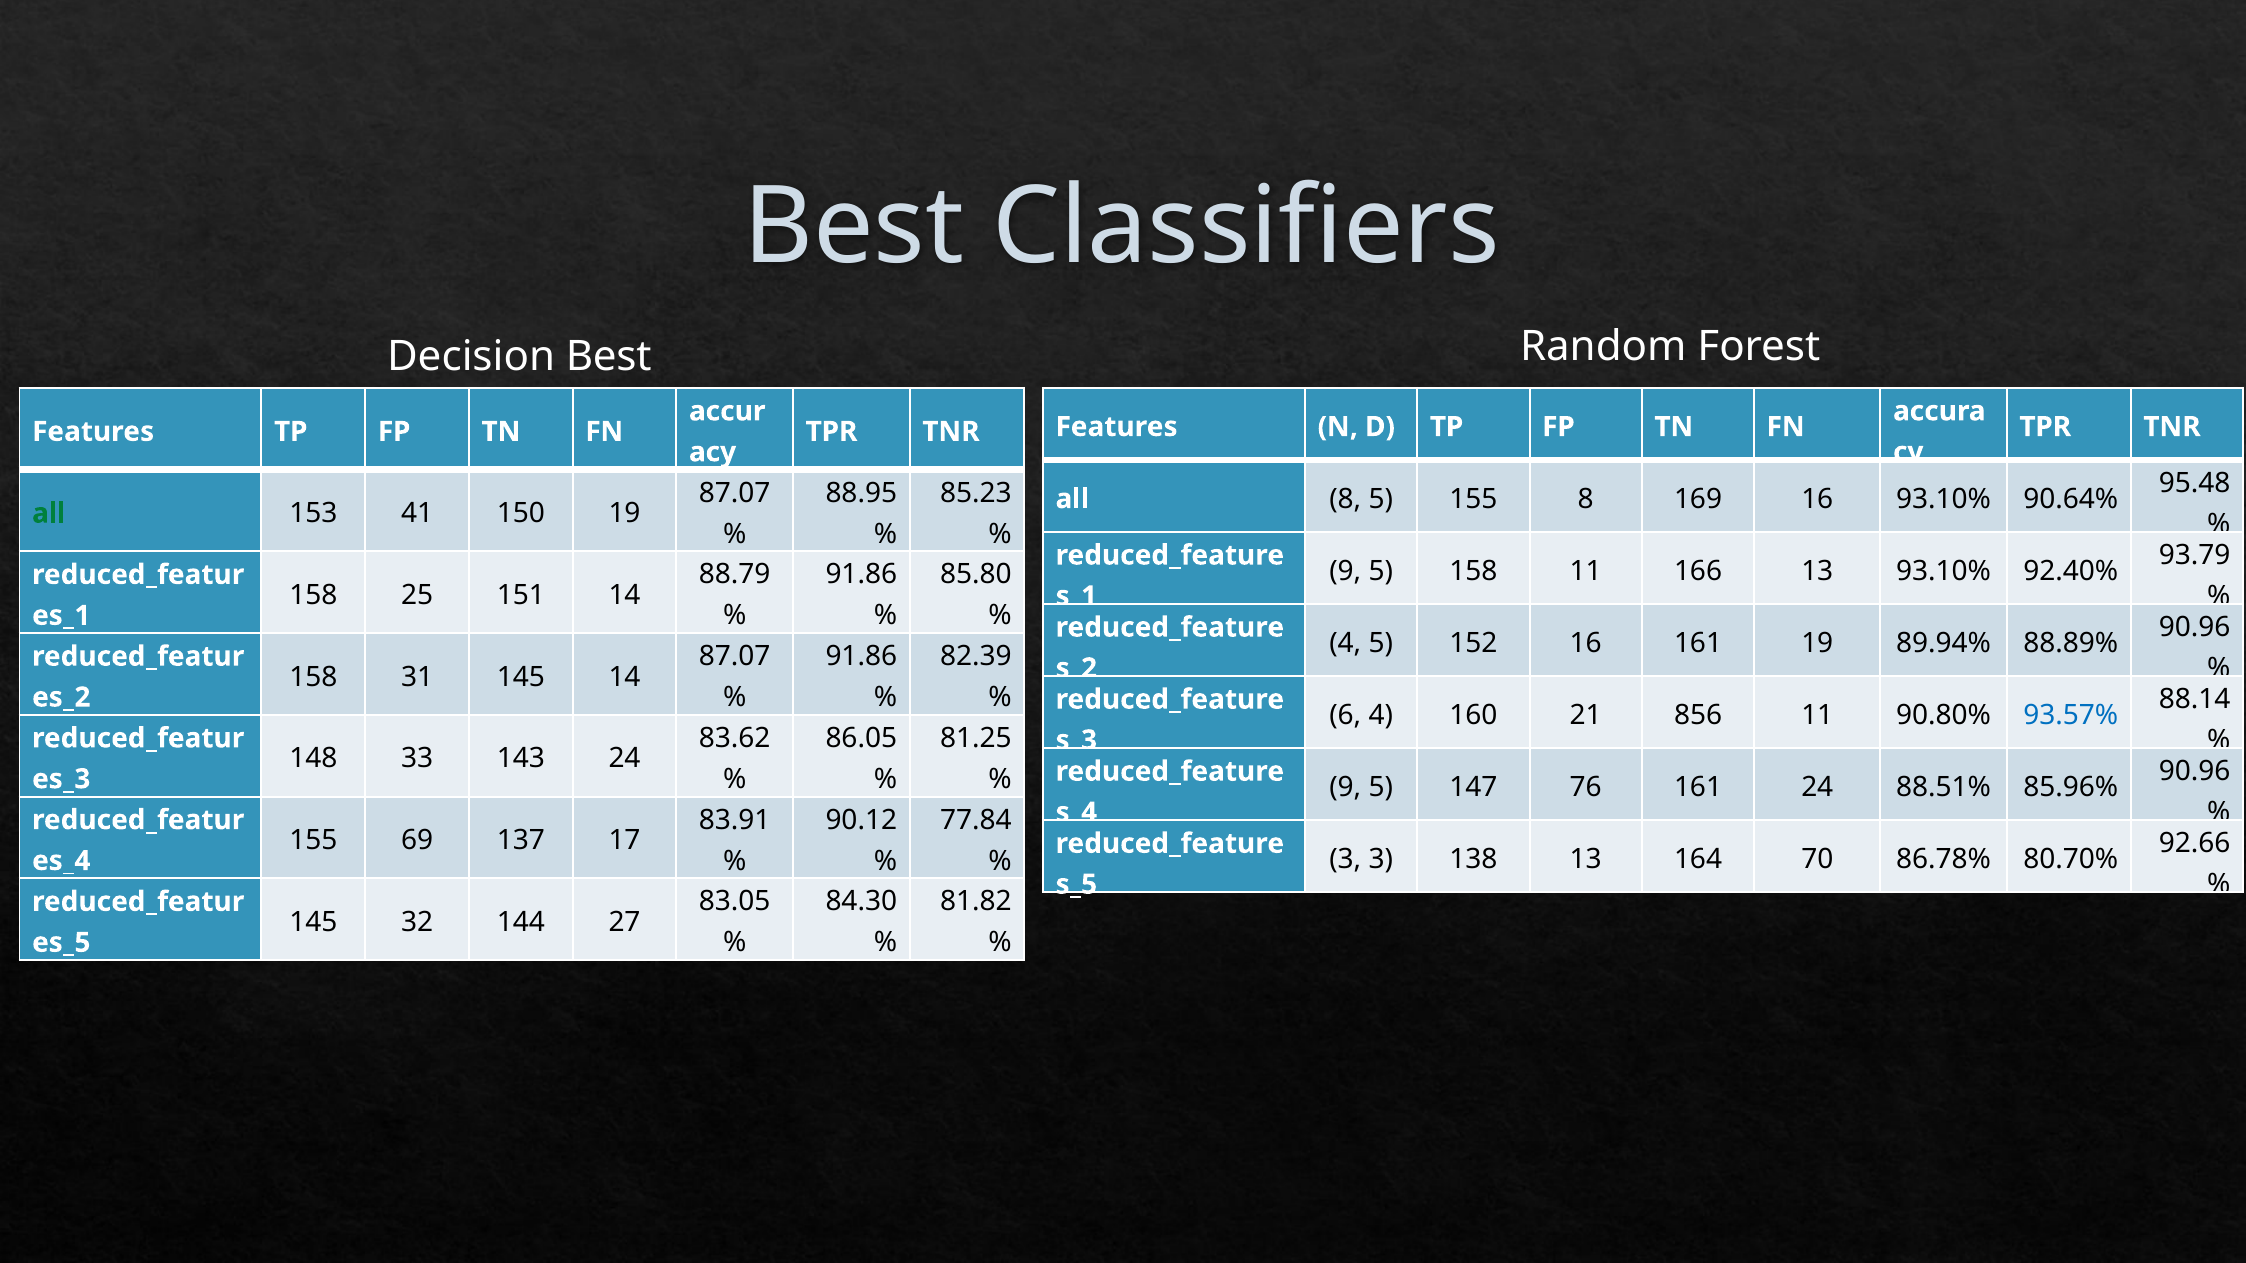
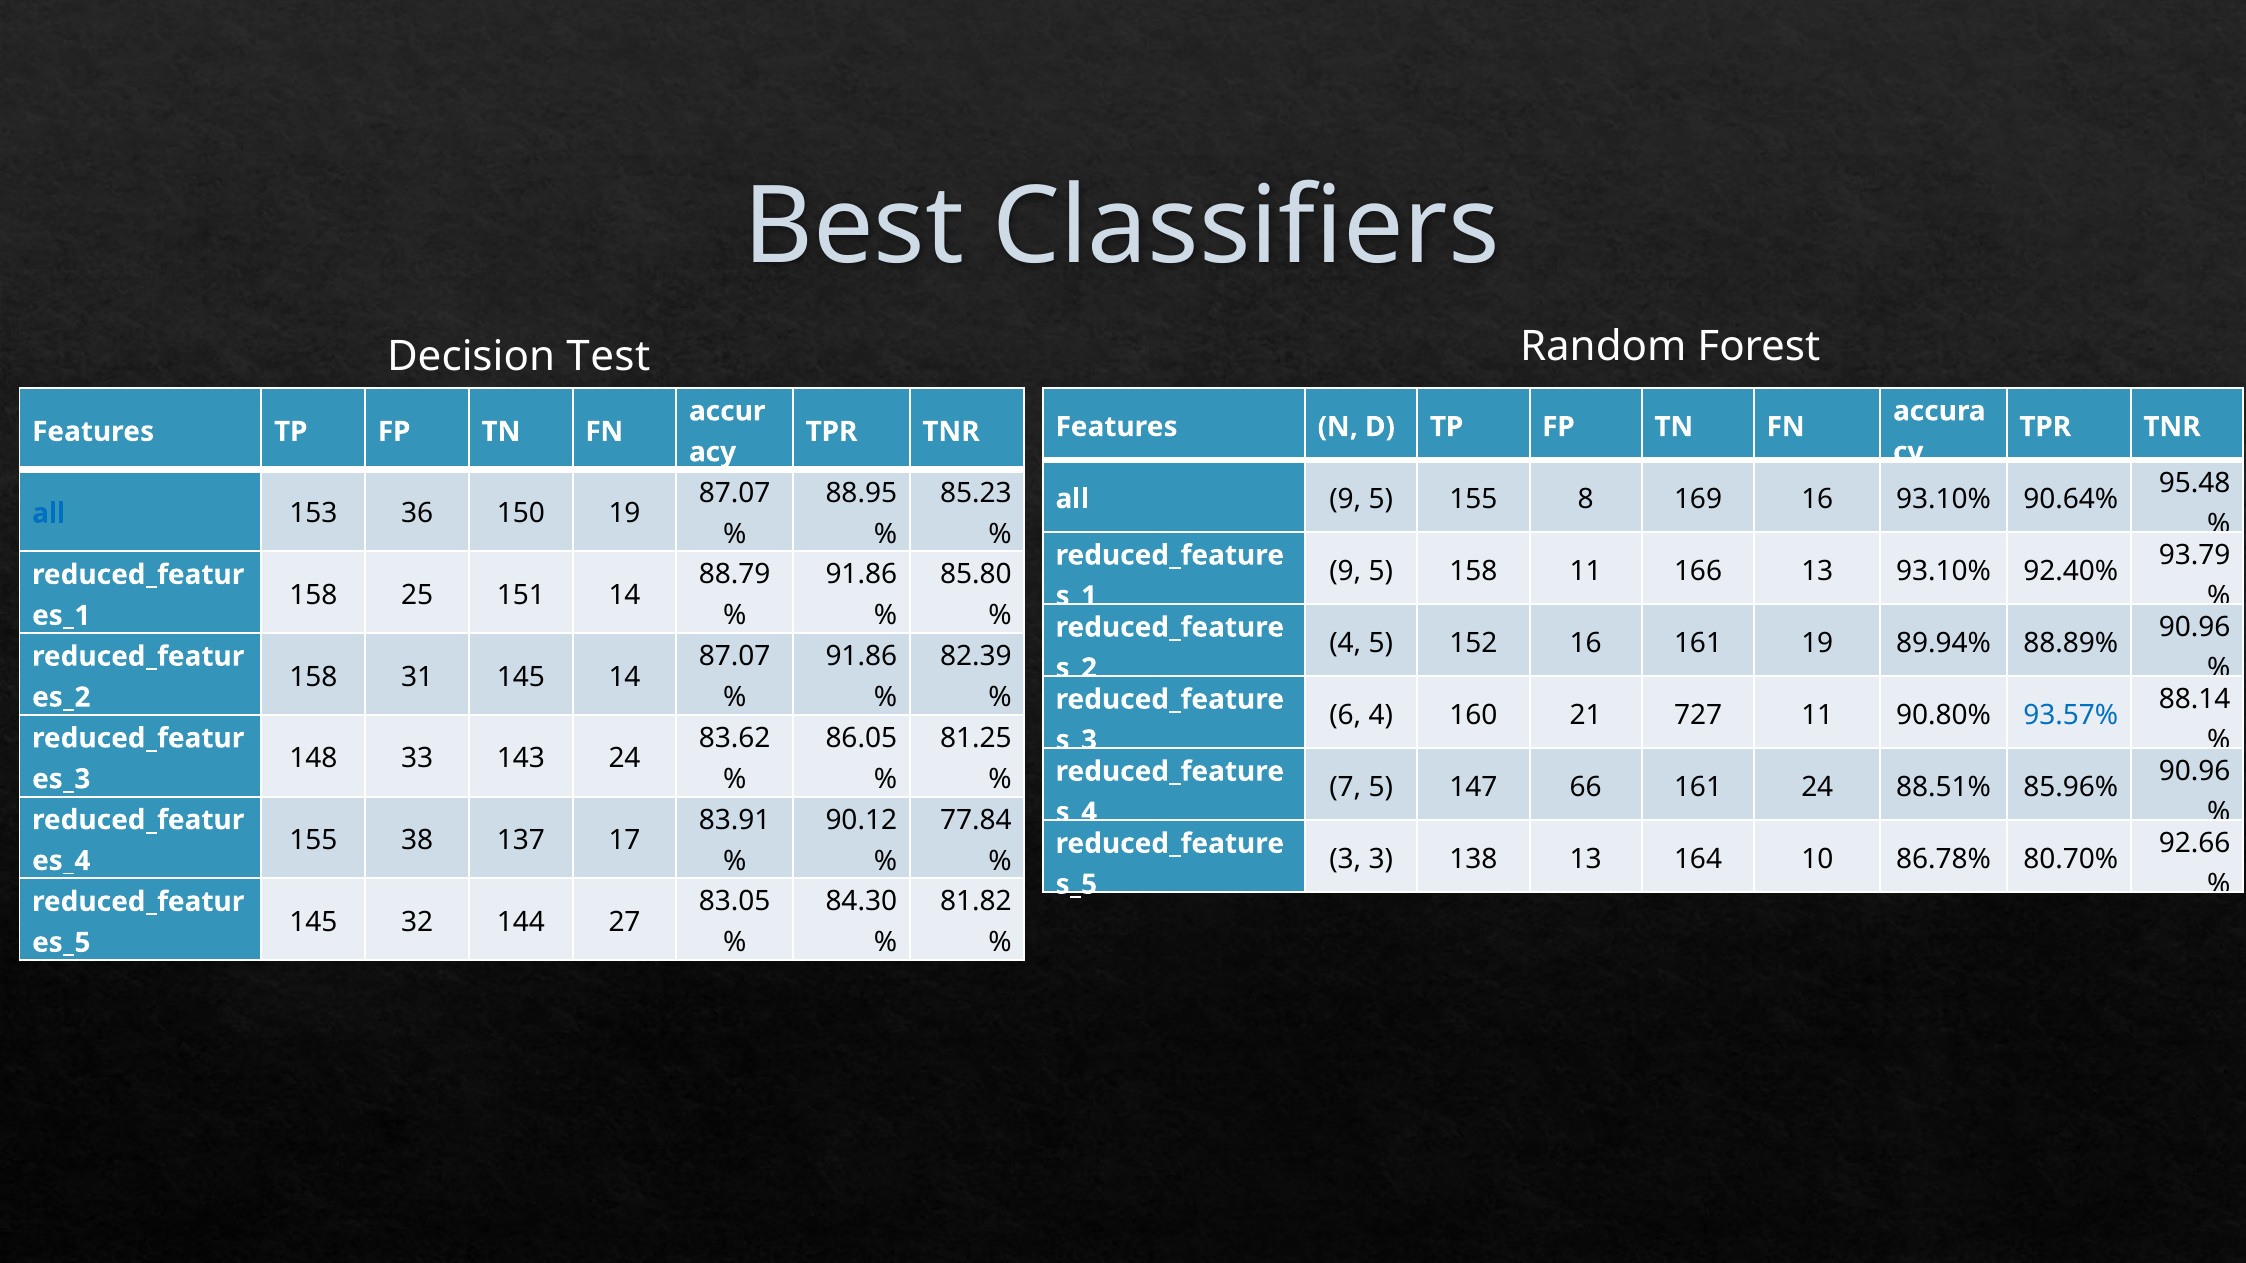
Decision Best: Best -> Test (608, 356)
all 8: 8 -> 9 (1345, 499)
all colour: green -> blue (49, 514)
41: 41 -> 36 (417, 514)
856: 856 -> 727 (1698, 715)
9: 9 -> 7 (1345, 787)
76: 76 -> 66 (1586, 787)
69: 69 -> 38 (417, 841)
70: 70 -> 10 (1817, 859)
